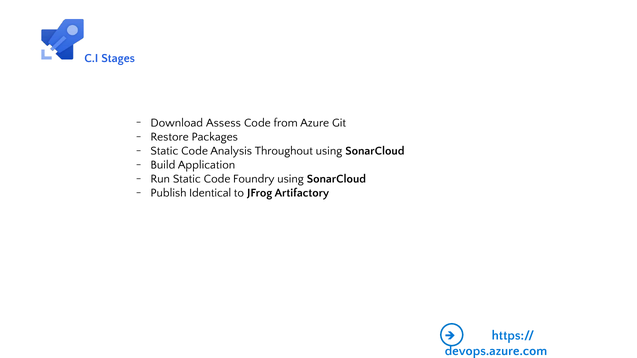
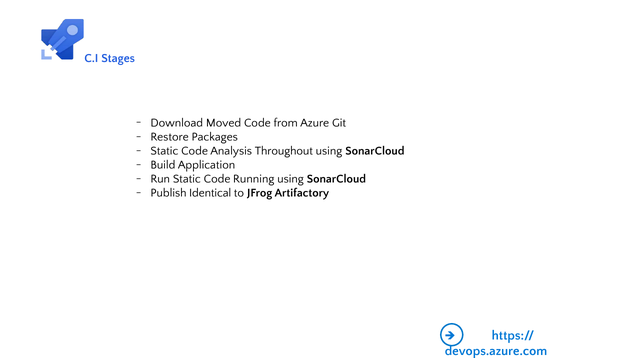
Assess: Assess -> Moved (224, 123)
Foundry: Foundry -> Running (254, 179)
